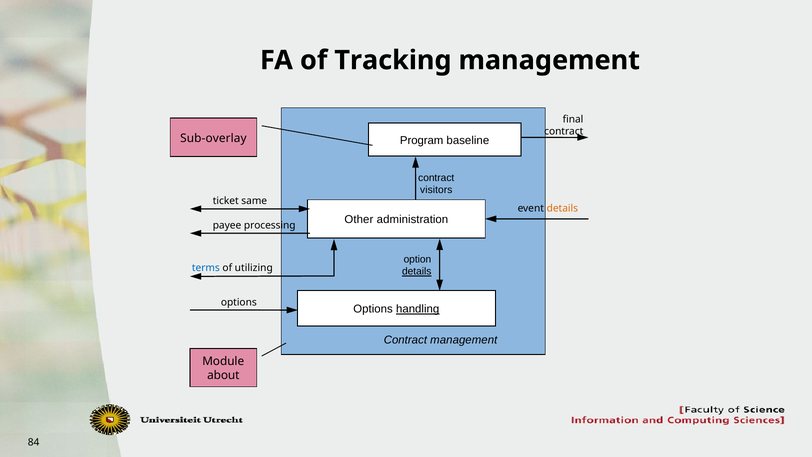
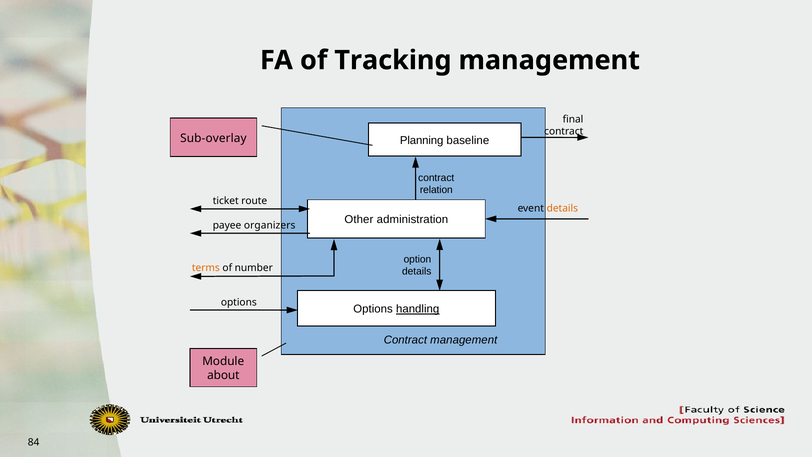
Program: Program -> Planning (422, 140)
visitors: visitors -> relation (436, 190)
same: same -> route (254, 201)
processing: processing -> organizers (270, 225)
terms colour: blue -> orange (206, 268)
utilizing: utilizing -> number (254, 268)
details underline: present -> none (417, 272)
